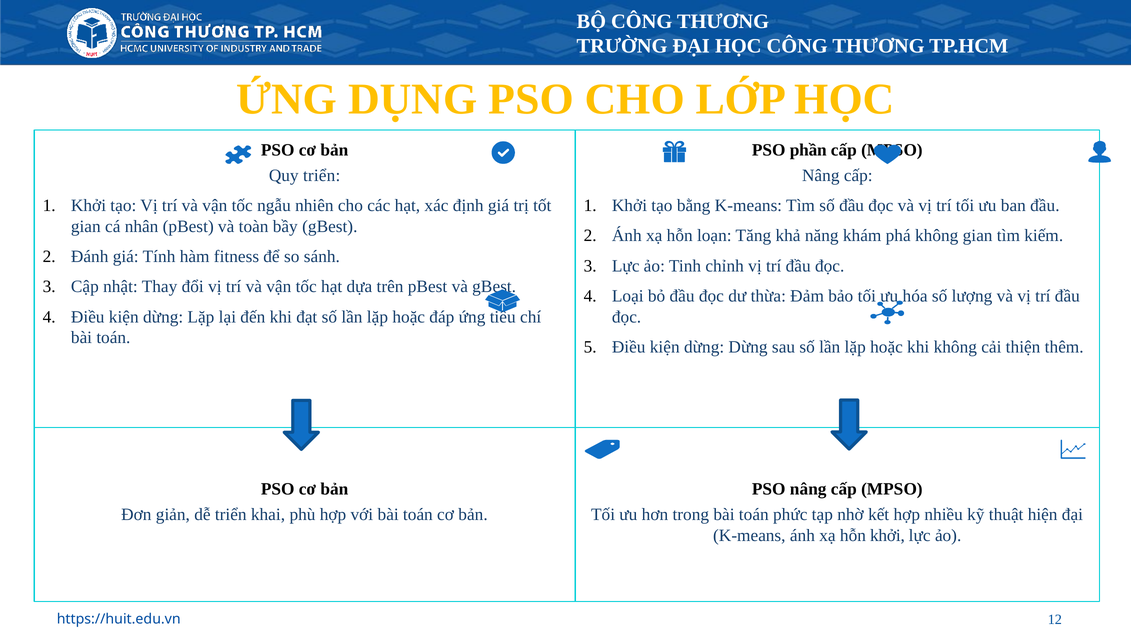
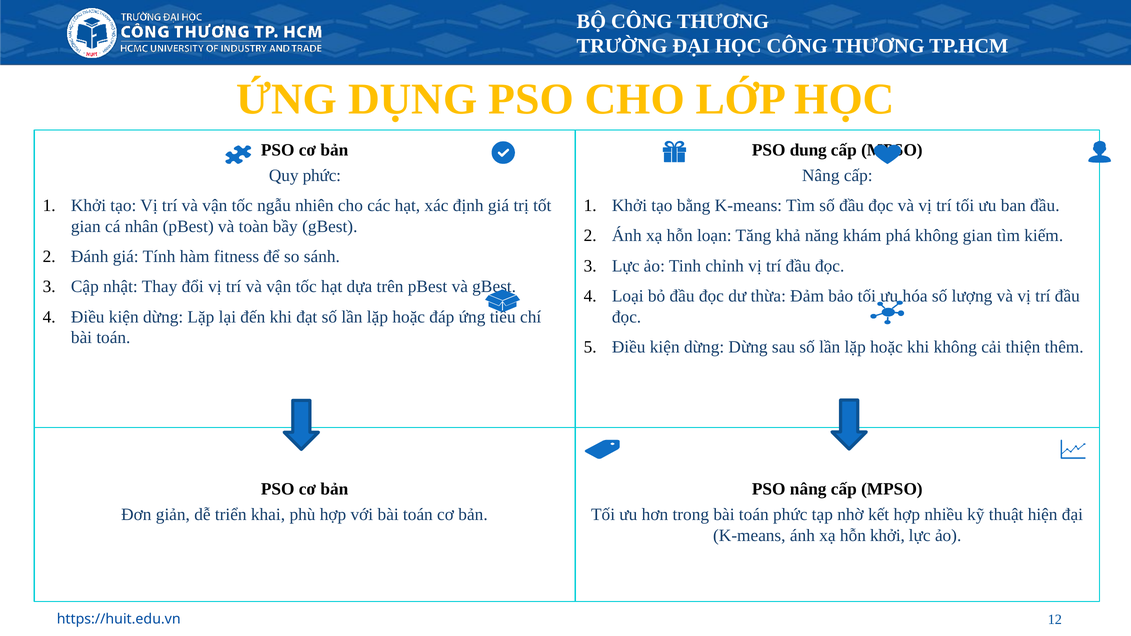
phần: phần -> dung (808, 150)
Quy triển: triển -> phức (322, 175)
